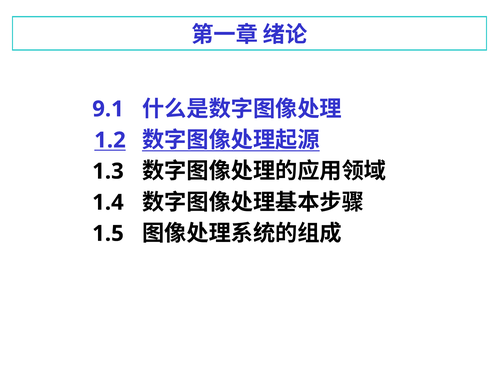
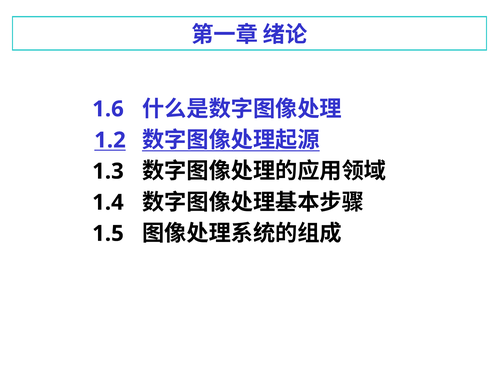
9.1: 9.1 -> 1.6 (108, 109)
